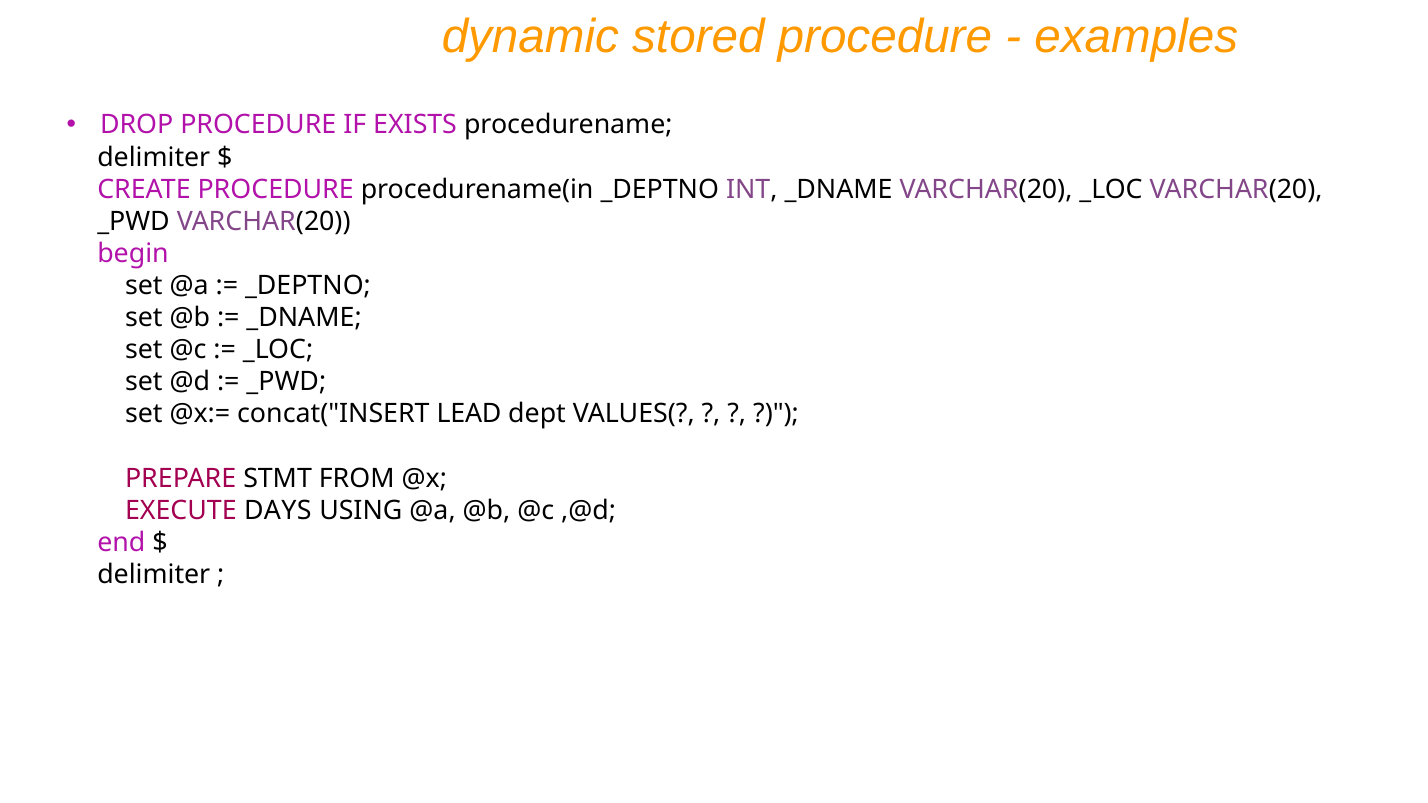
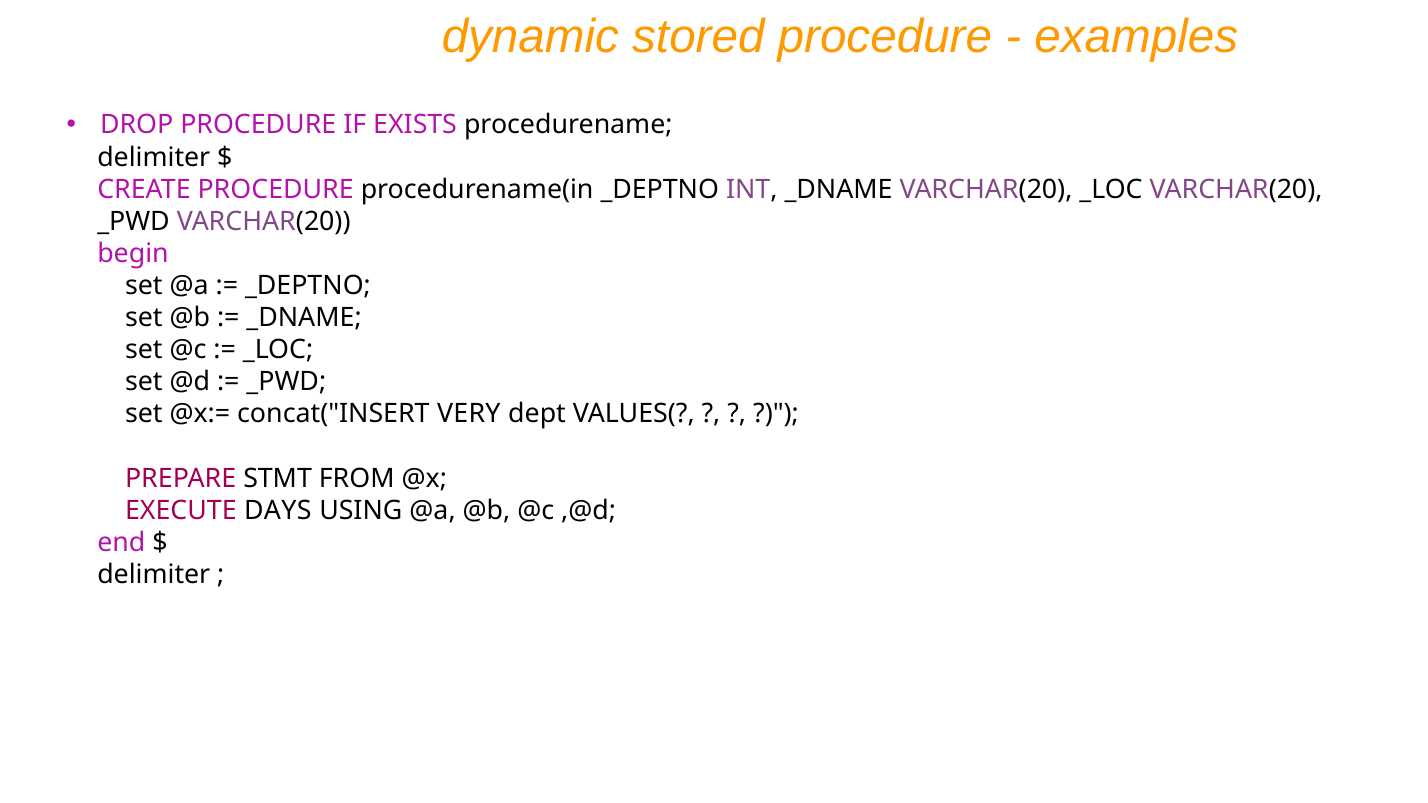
LEAD: LEAD -> VERY (469, 414)
